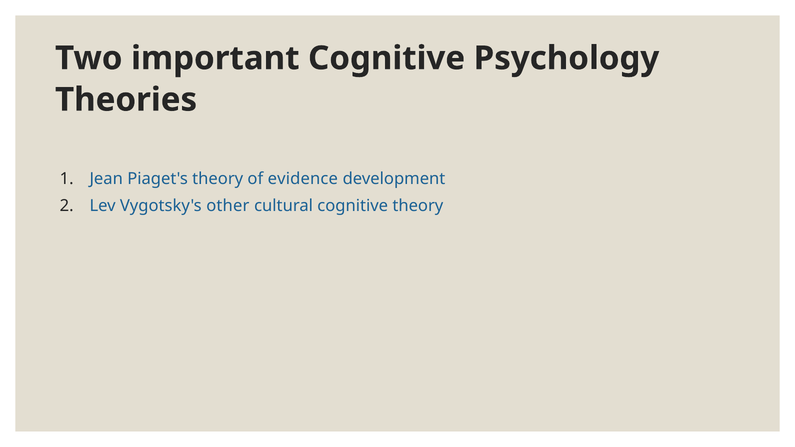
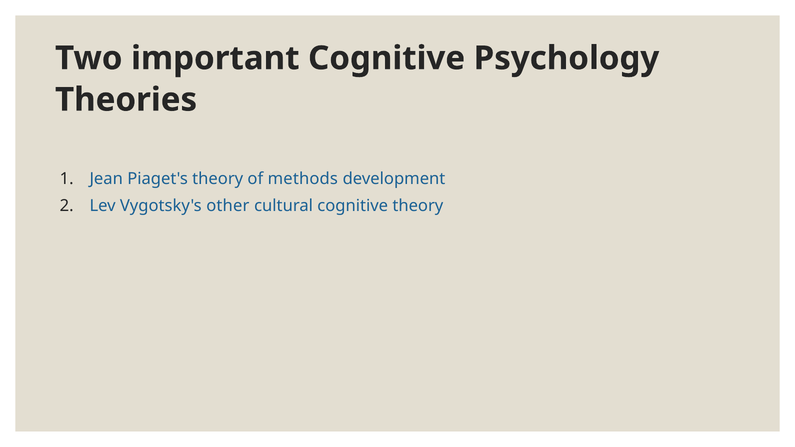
evidence: evidence -> methods (303, 179)
